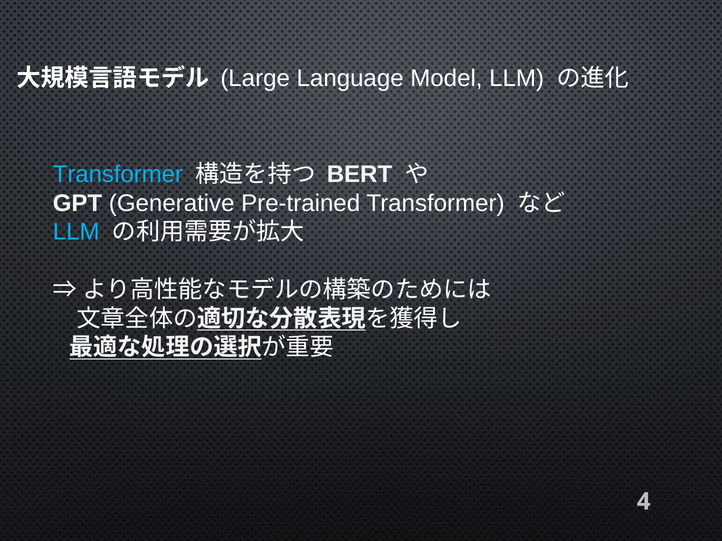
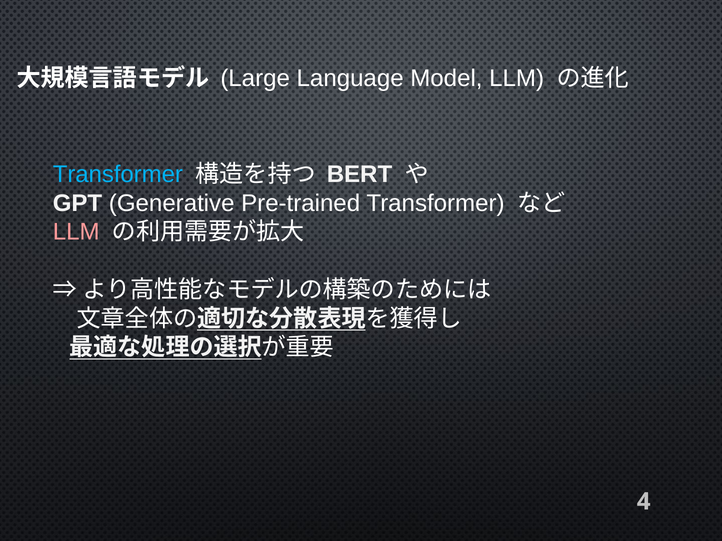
LLM colour: light blue -> pink (76, 232)
